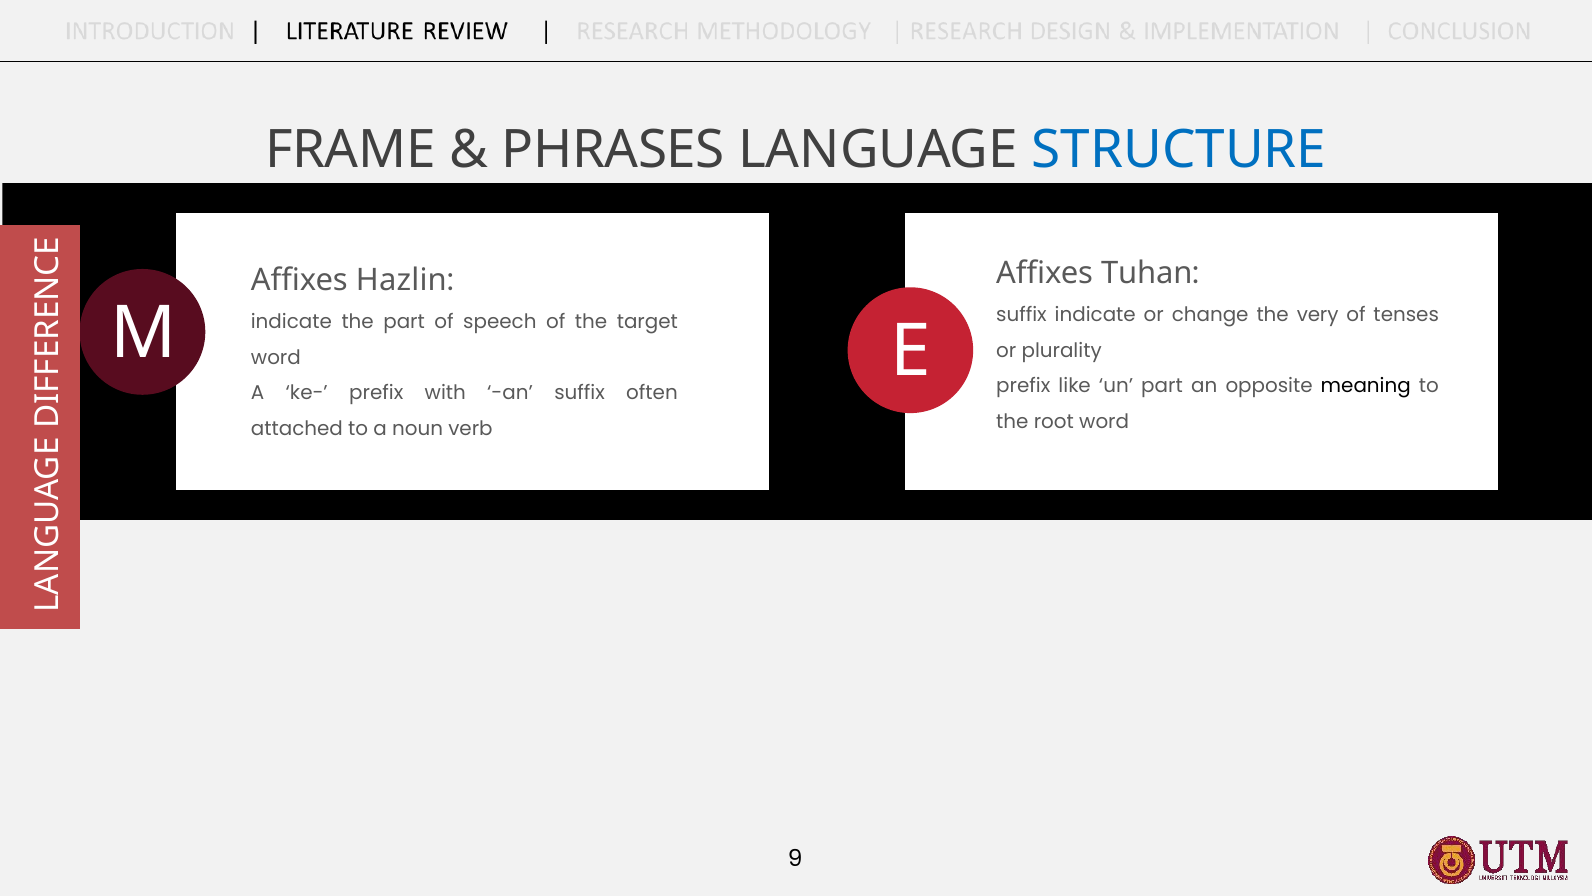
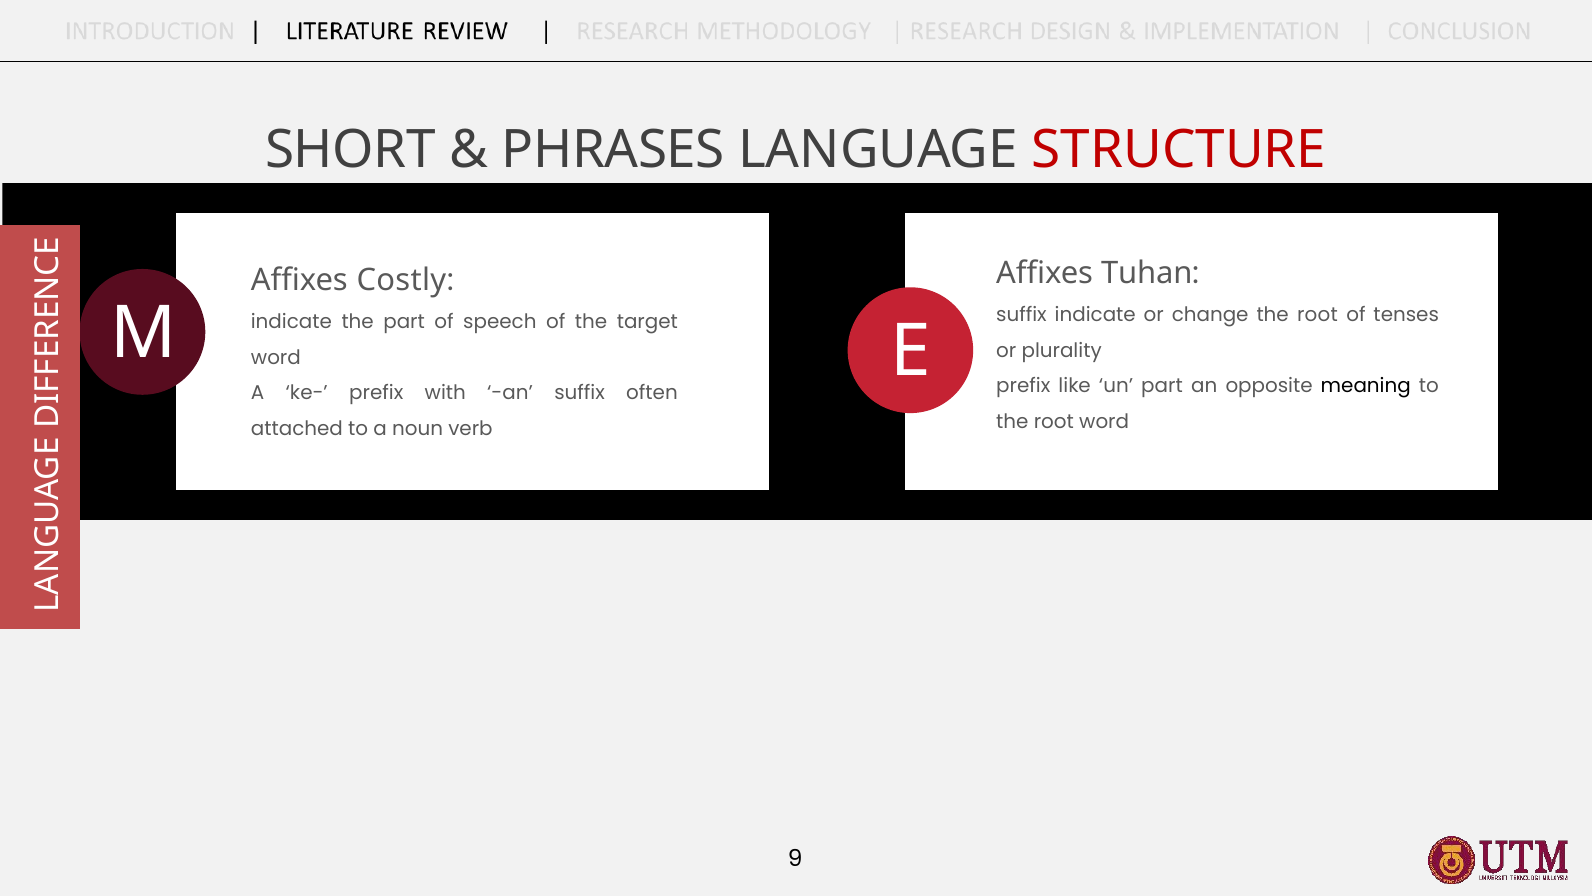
FRAME: FRAME -> SHORT (350, 150)
STRUCTURE colour: blue -> red (1179, 150)
Hazlin: Hazlin -> Costly (401, 280)
change the very: very -> root (1317, 314)
